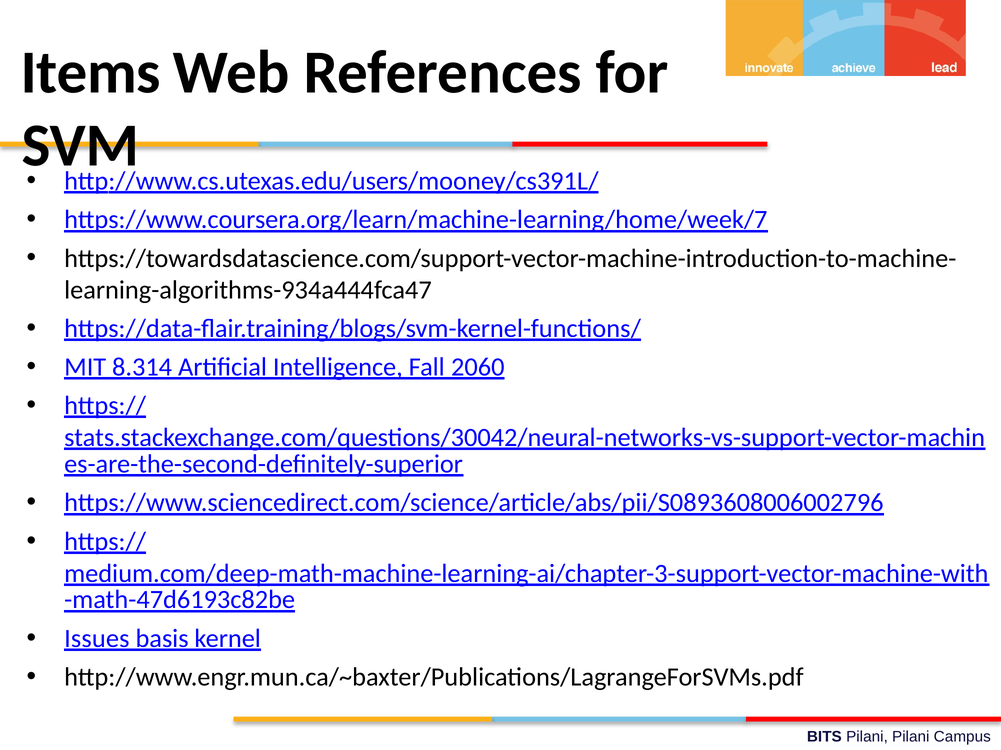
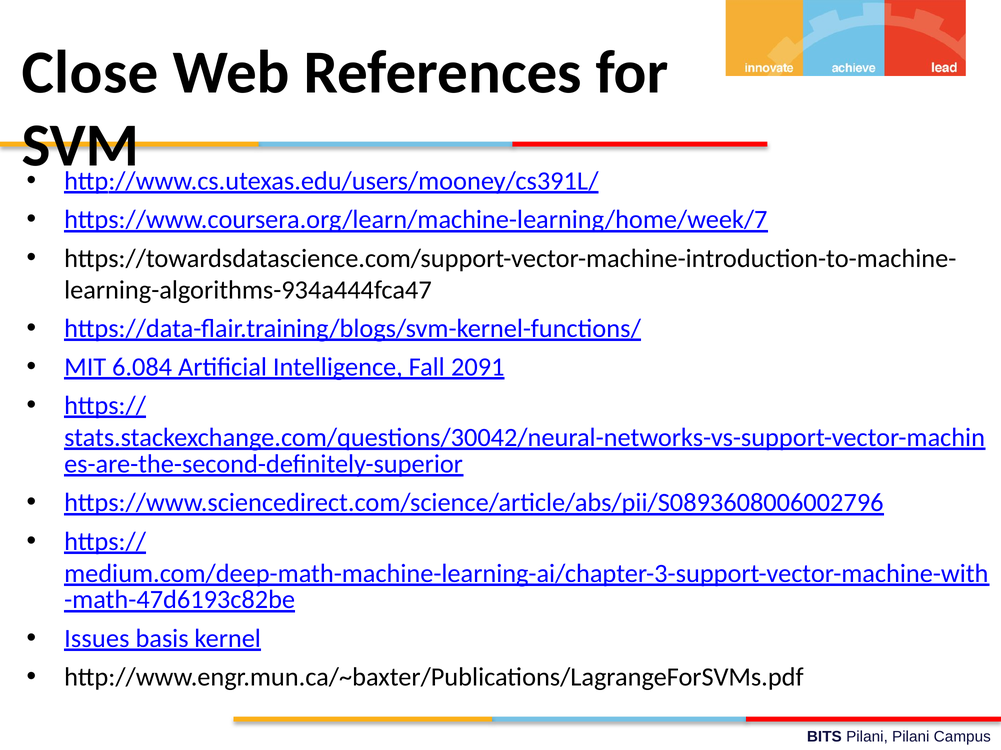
Items: Items -> Close (90, 73)
8.314: 8.314 -> 6.084 (142, 367)
2060: 2060 -> 2091 (478, 367)
